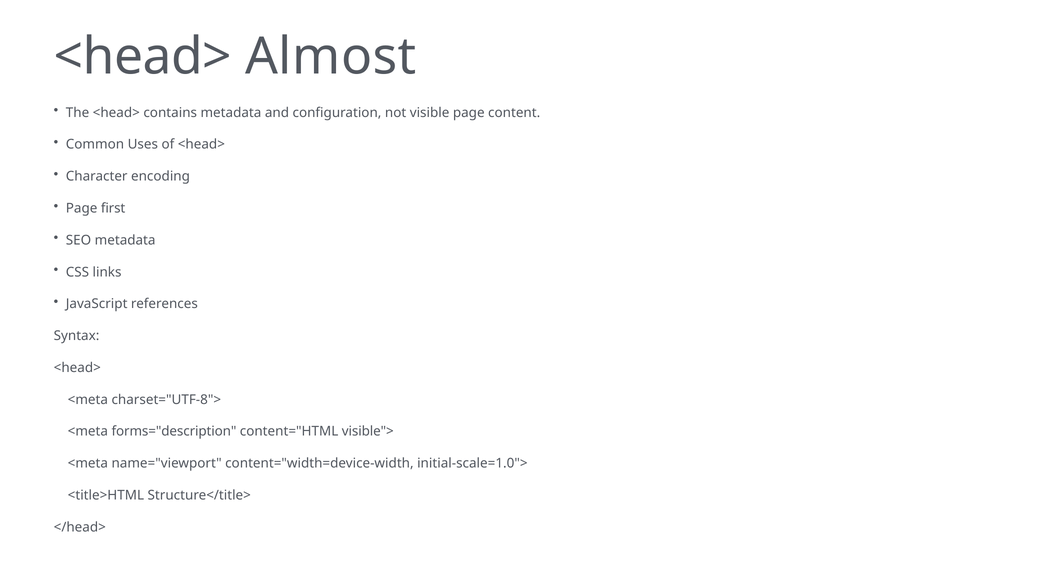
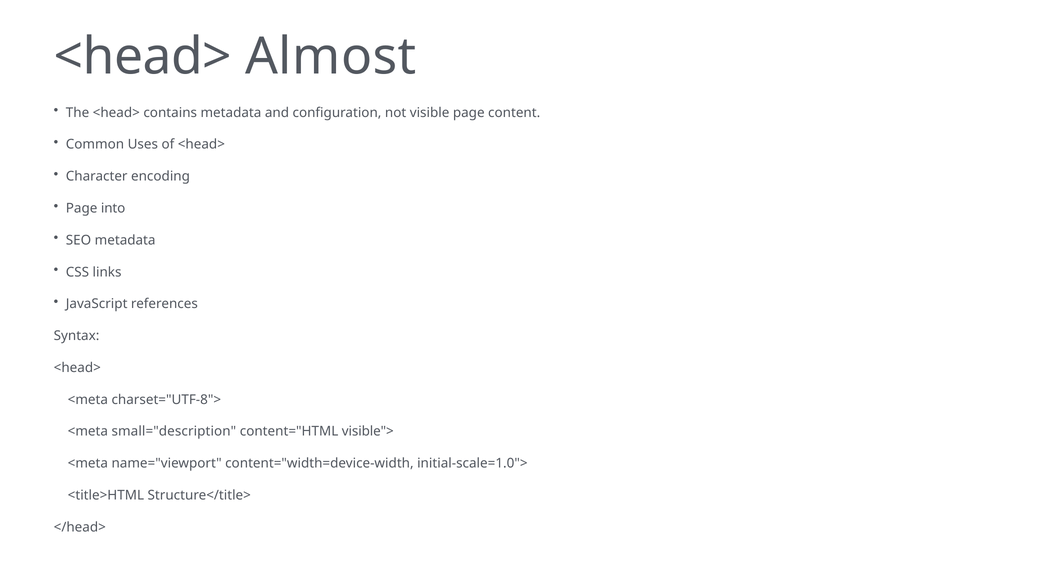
first: first -> into (113, 208)
forms="description: forms="description -> small="description (174, 432)
